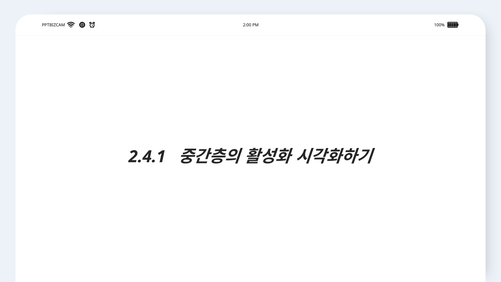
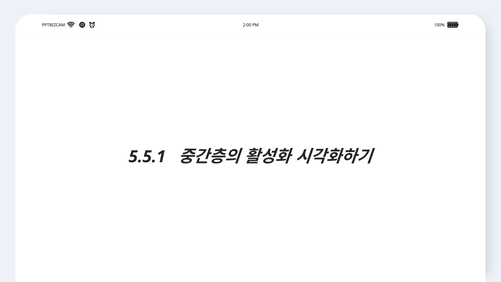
2.4.1: 2.4.1 -> 5.5.1 (147, 157)
